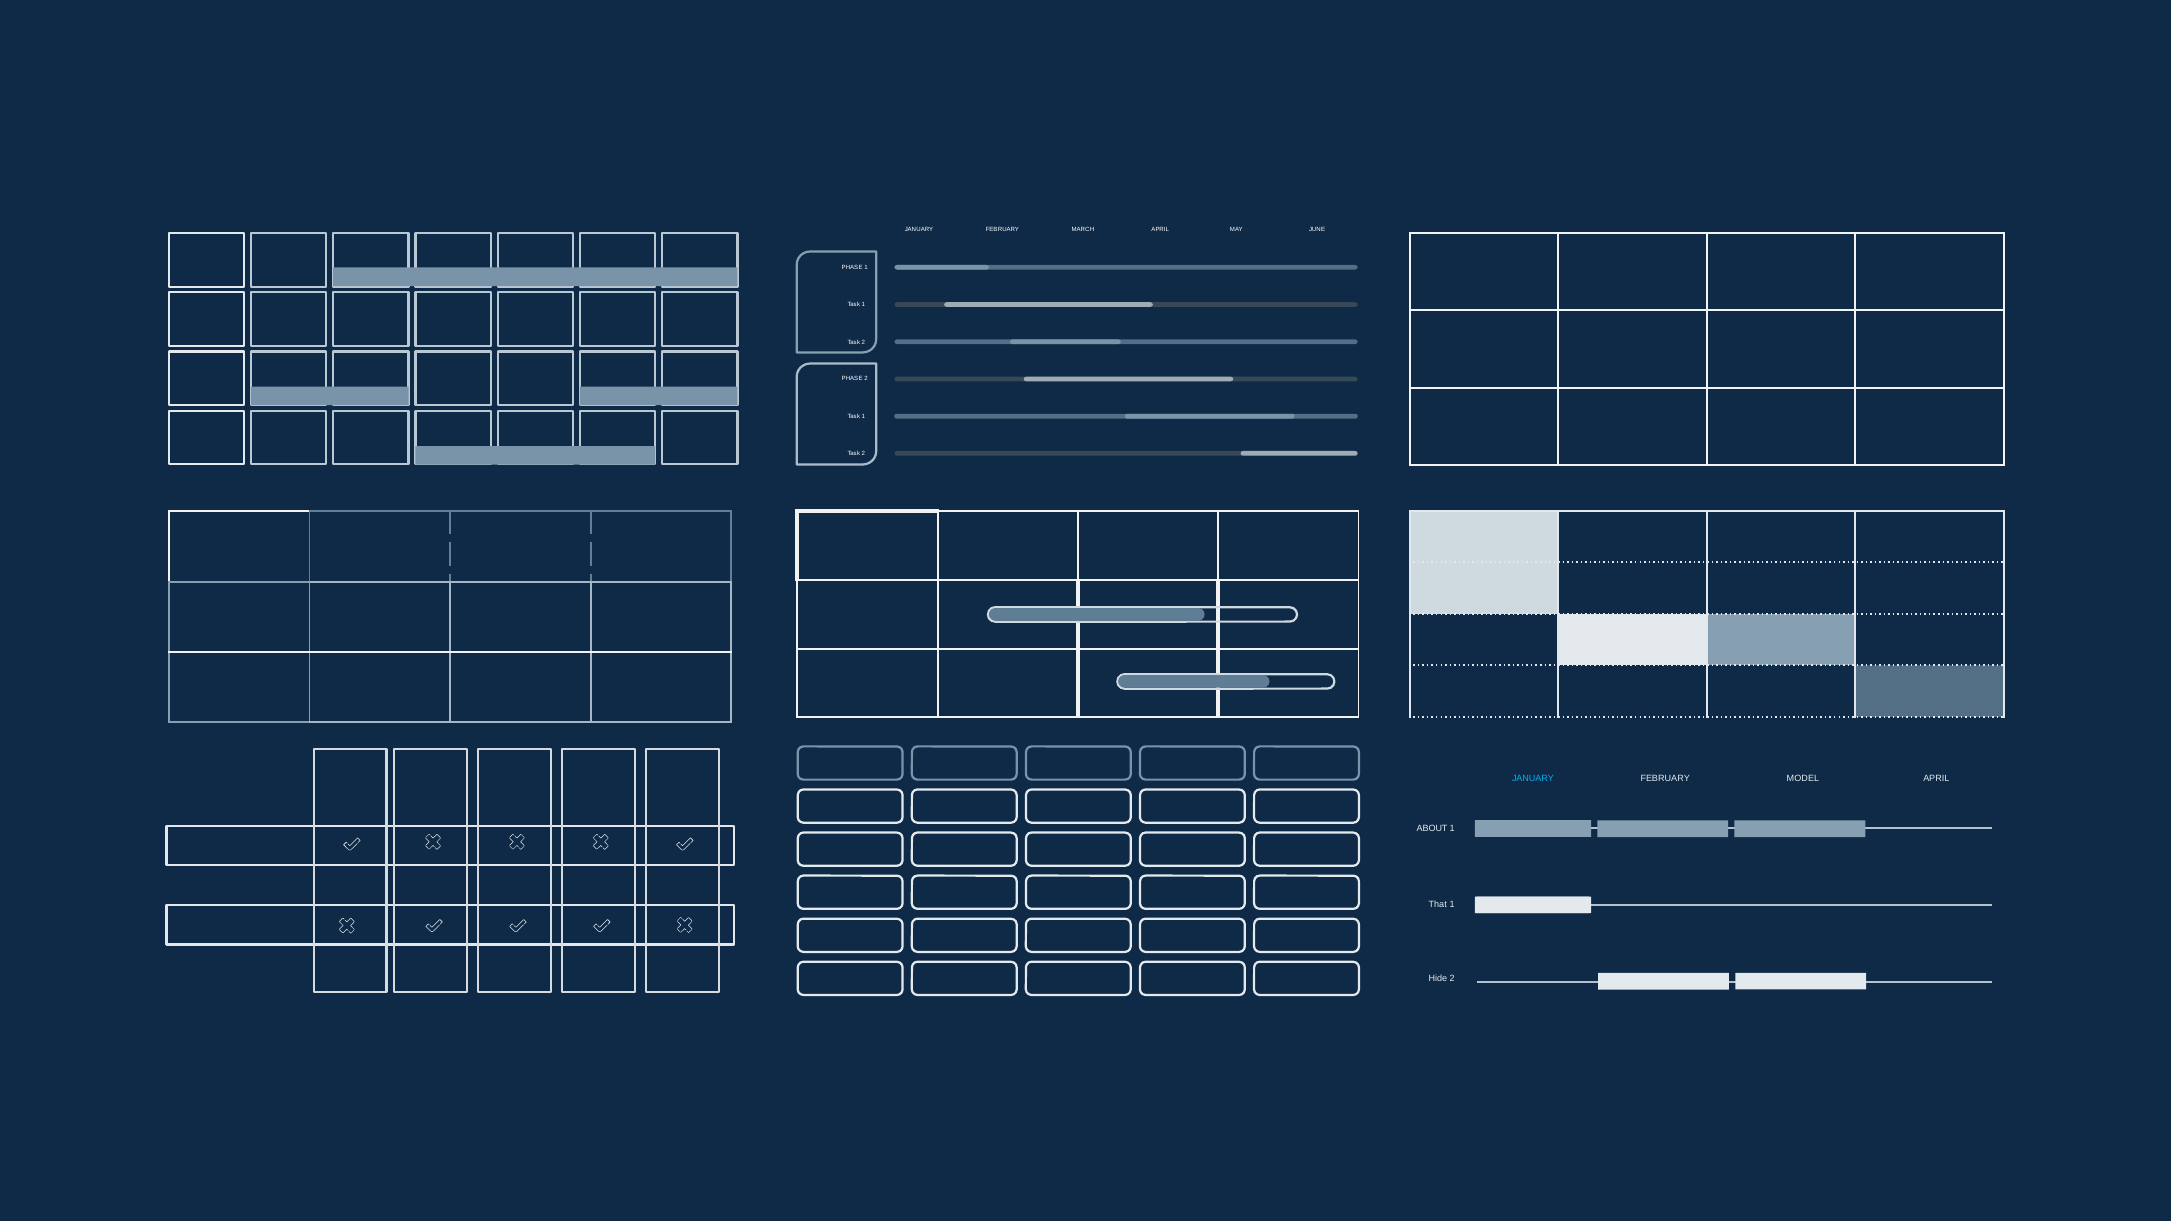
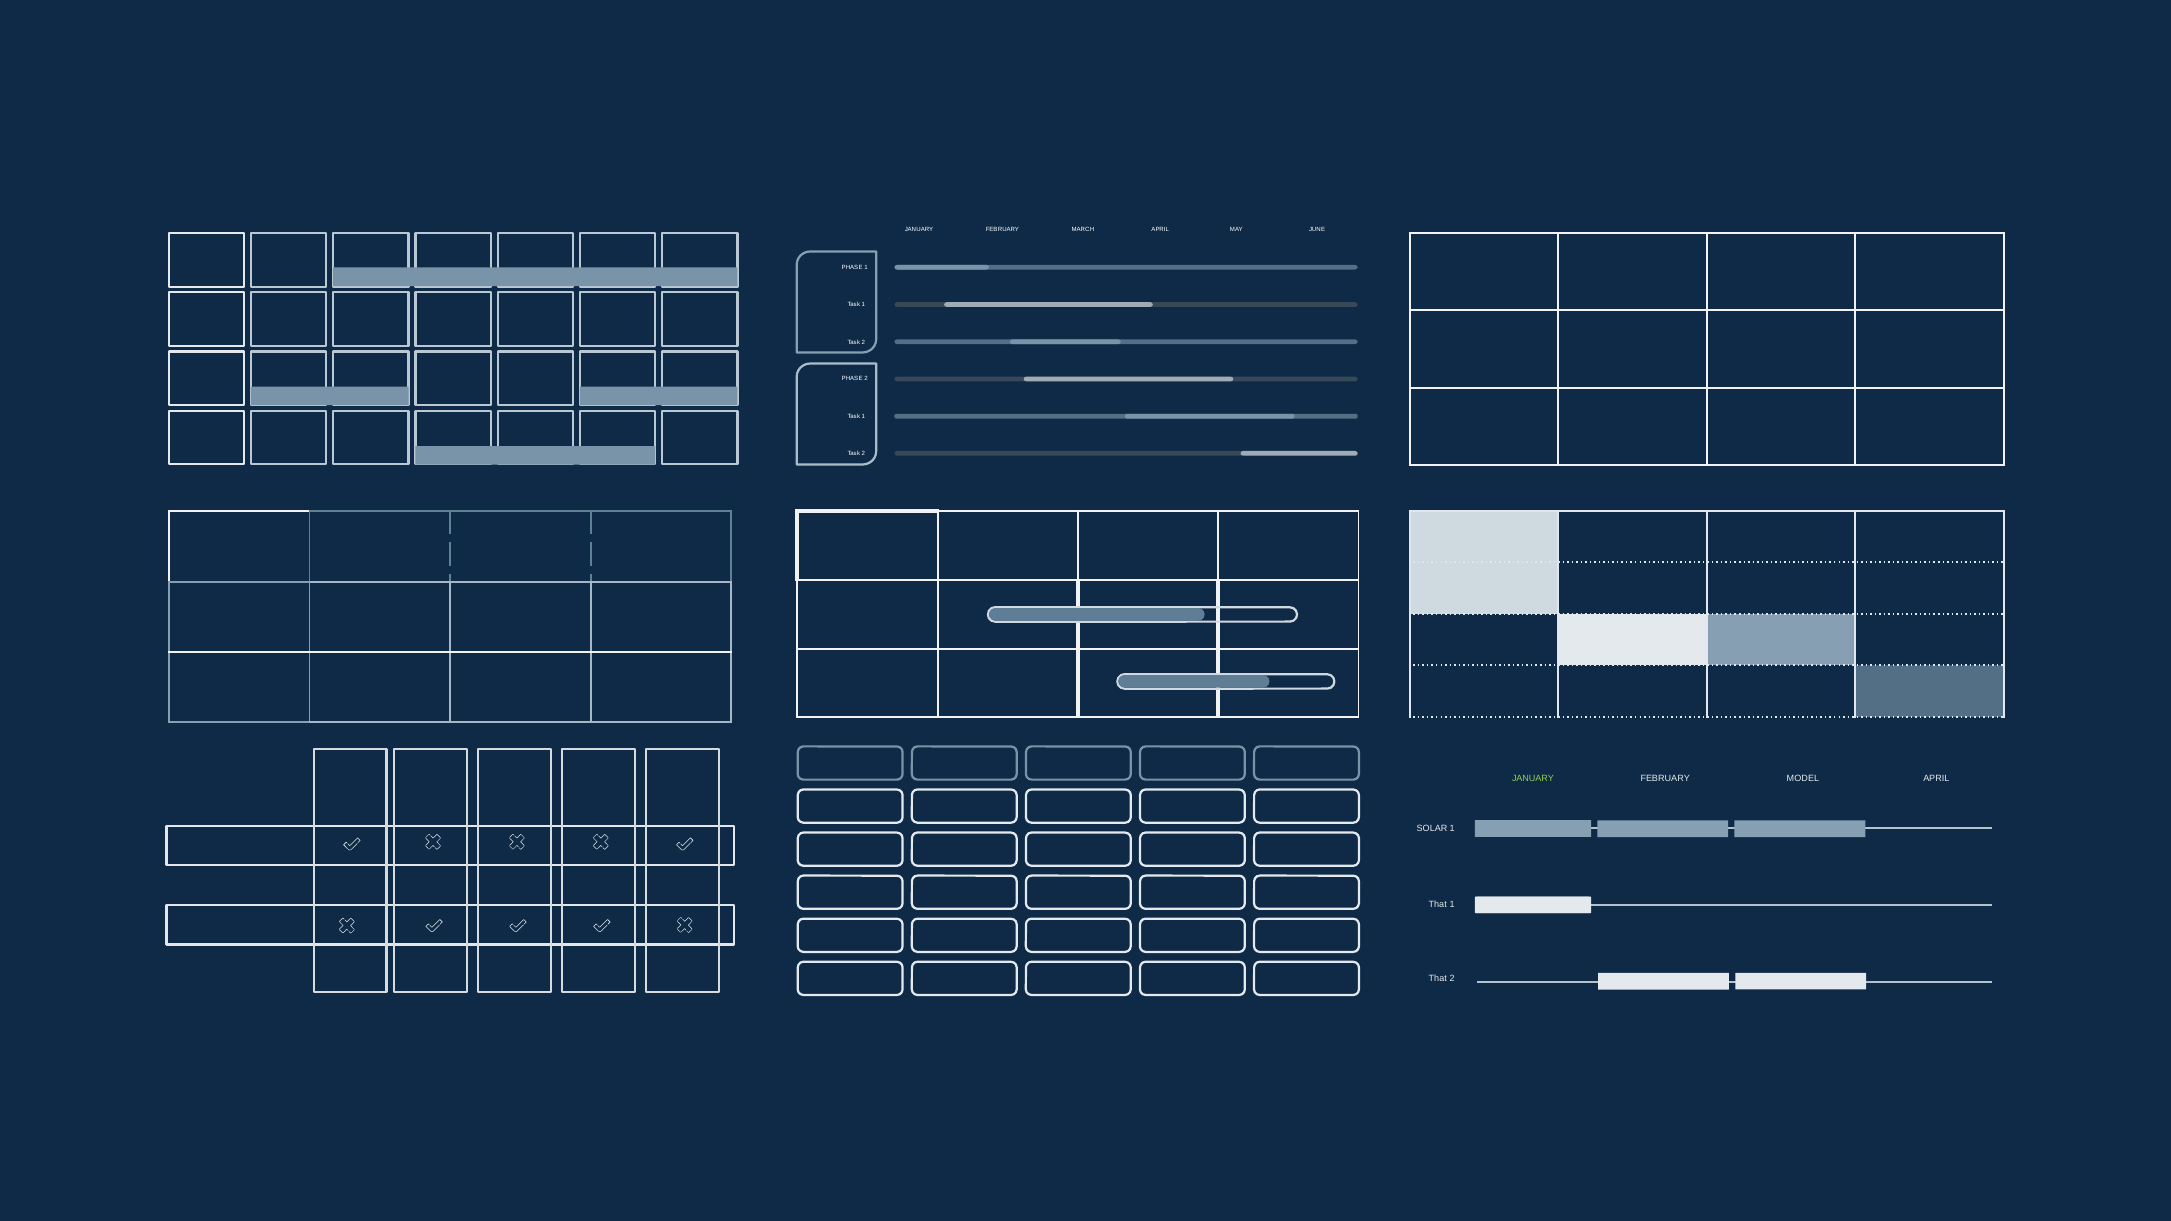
JANUARY colour: light blue -> light green (1533, 779)
ABOUT: ABOUT -> SOLAR (1432, 829)
Hide: Hide -> That (1438, 979)
